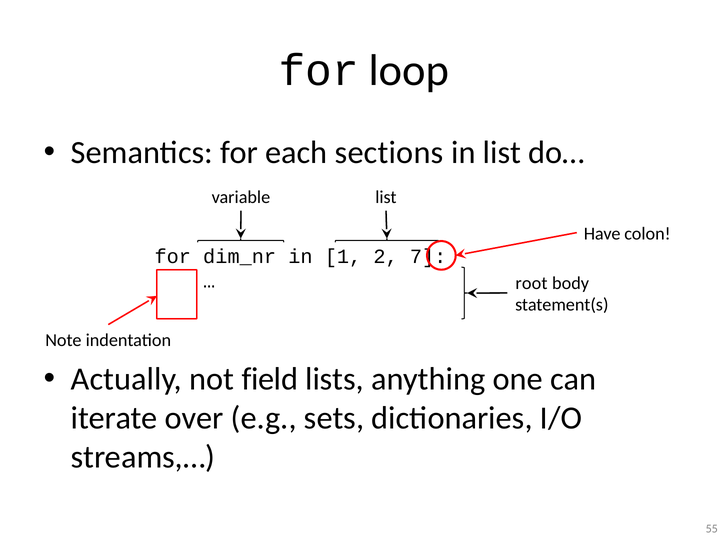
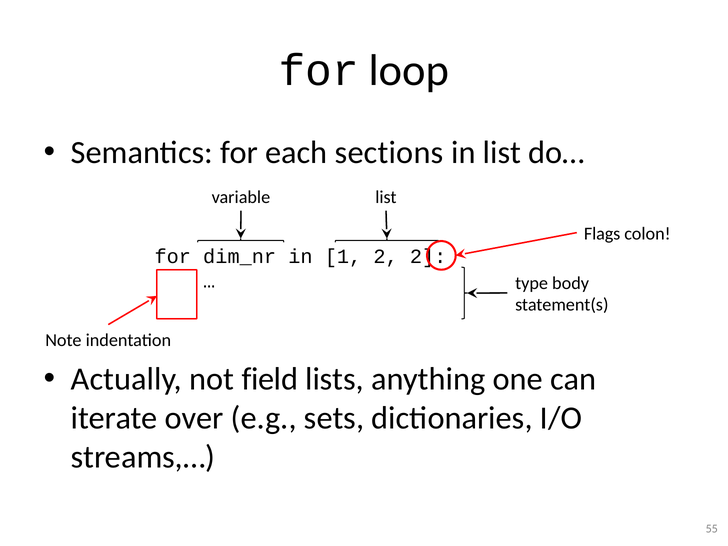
Have: Have -> Flags (602, 234)
2 7: 7 -> 2 (428, 257)
root: root -> type (532, 283)
